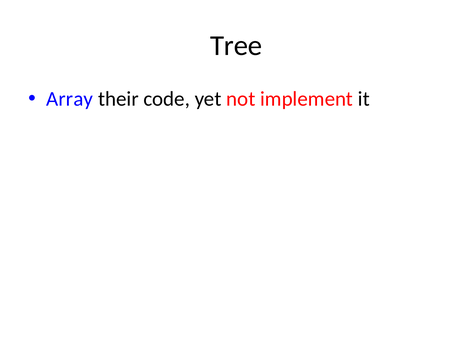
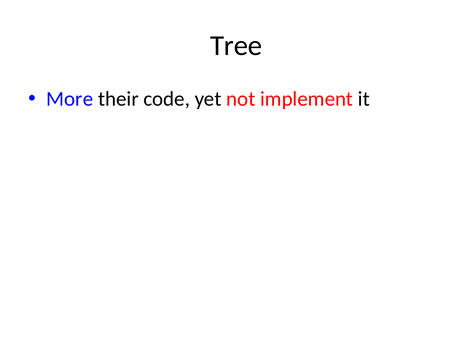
Array: Array -> More (70, 99)
